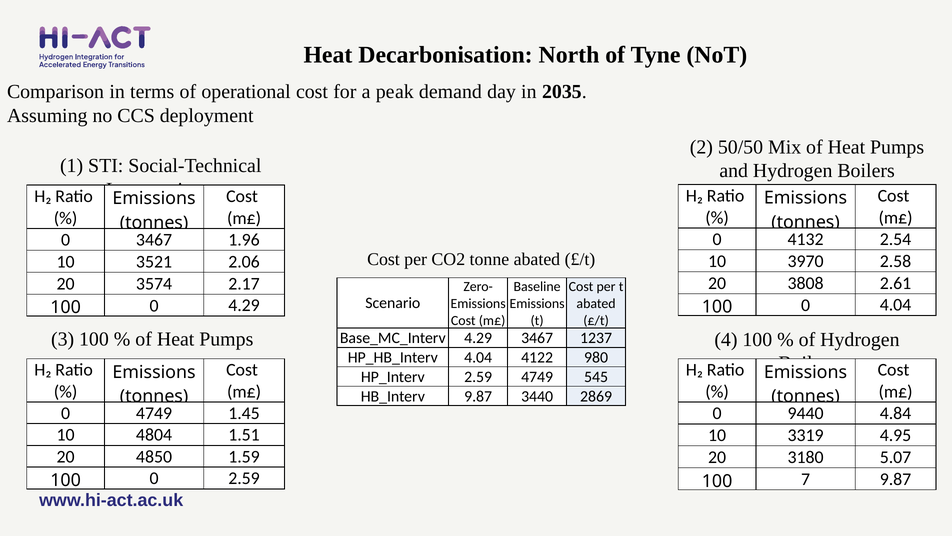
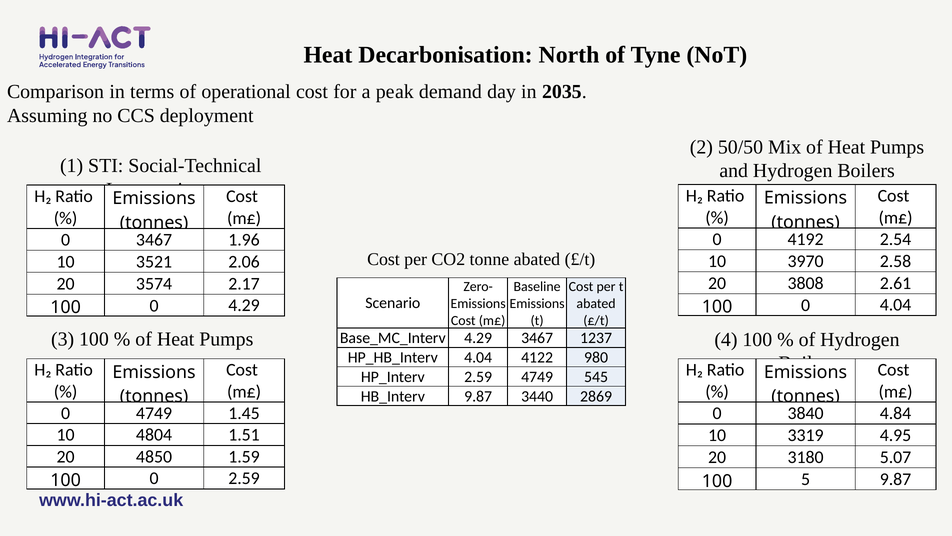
4132: 4132 -> 4192 (806, 239)
9440: 9440 -> 3840 (806, 413)
7: 7 -> 5 (806, 479)
